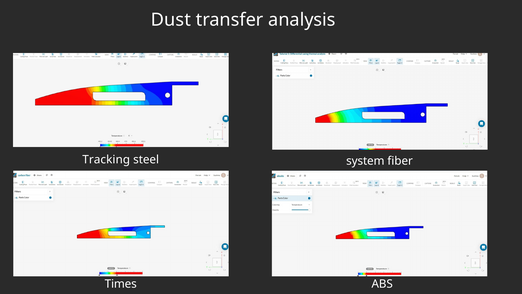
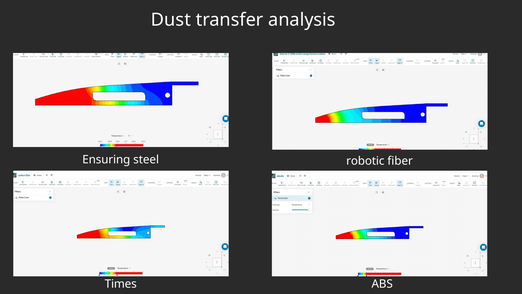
Tracking: Tracking -> Ensuring (106, 159)
system: system -> robotic (365, 161)
